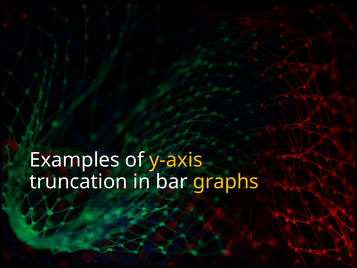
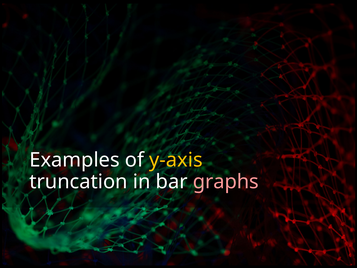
graphs colour: yellow -> pink (226, 182)
